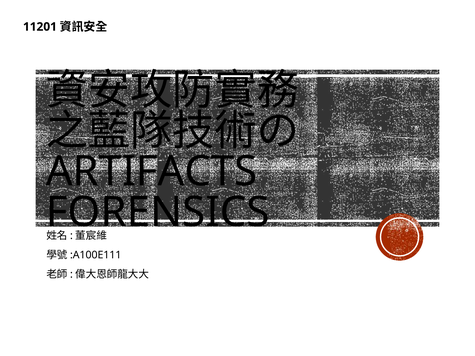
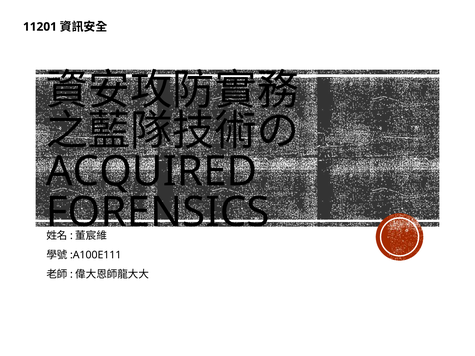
ARTIFACTS: ARTIFACTS -> ACQUIRED (151, 172)
